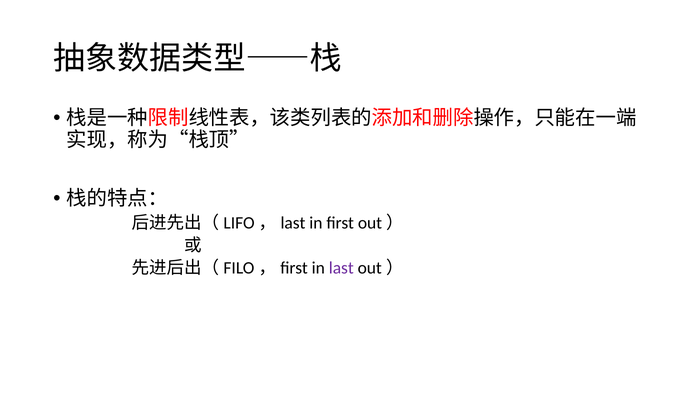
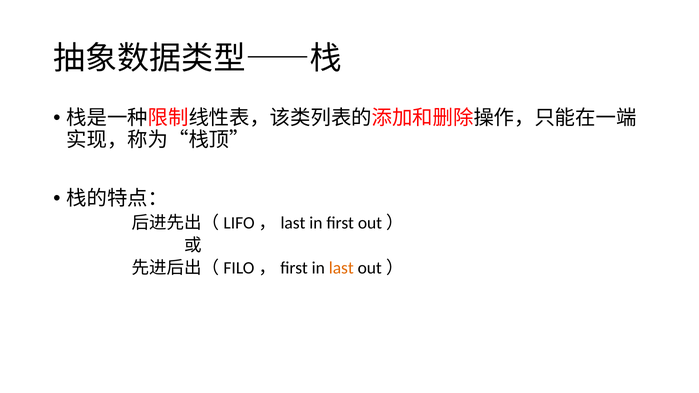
last colour: purple -> orange (341, 268)
